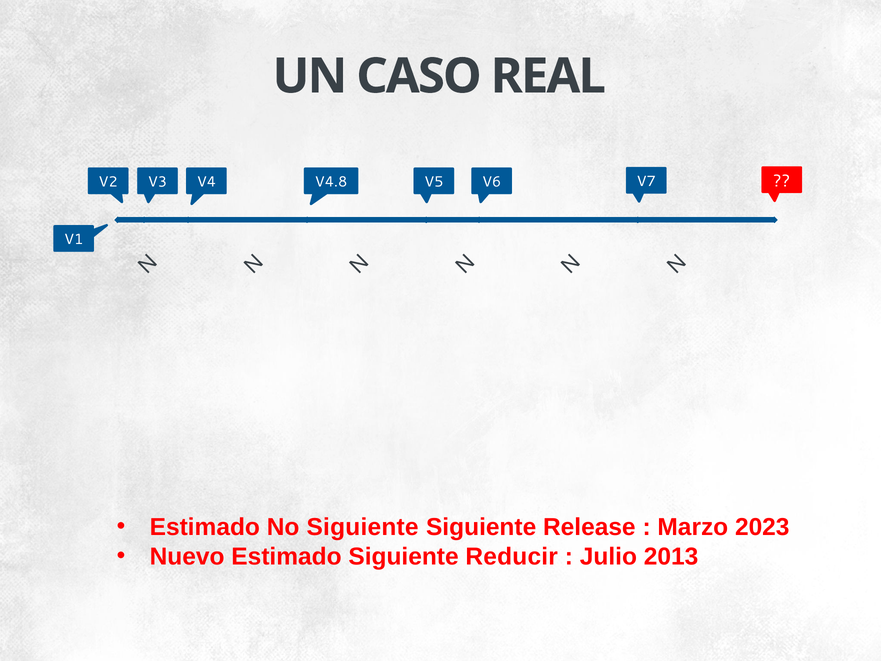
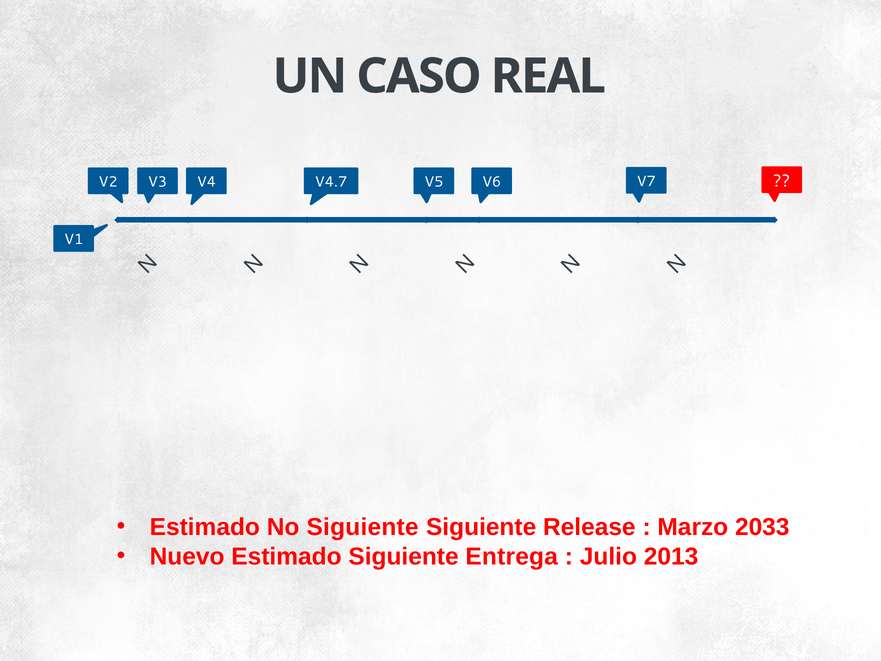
V4.8: V4.8 -> V4.7 (331, 182)
2023: 2023 -> 2033 (762, 527)
Reducir: Reducir -> Entrega (512, 556)
